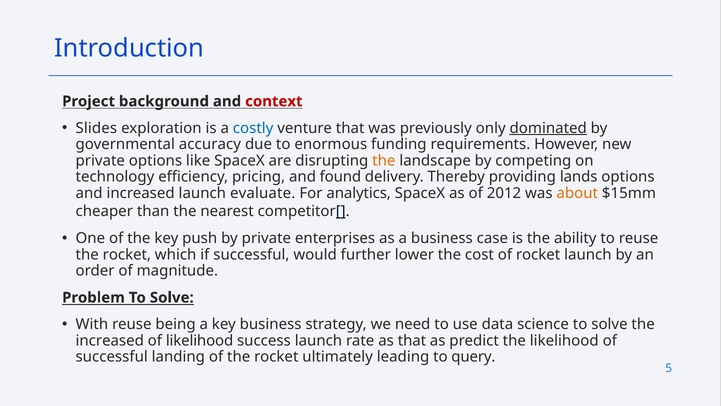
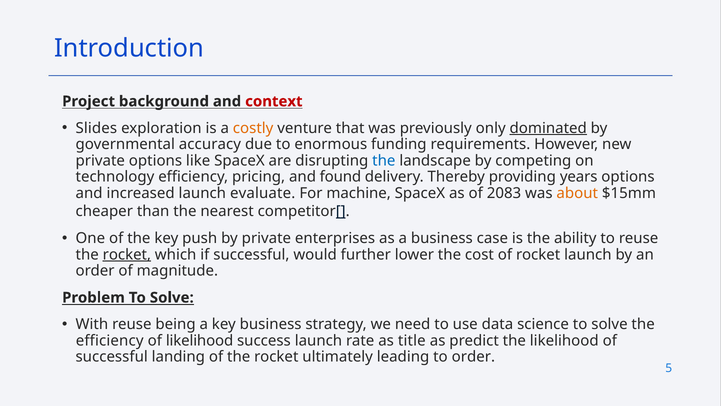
costly colour: blue -> orange (253, 128)
the colour: orange -> blue (384, 160)
lands: lands -> years (579, 177)
analytics: analytics -> machine (359, 193)
2012: 2012 -> 2083 (504, 193)
rocket underline: none -> present (127, 254)
increased: increased -> efficiency (110, 340)
as that: that -> title (412, 340)
to query: query -> order (473, 357)
